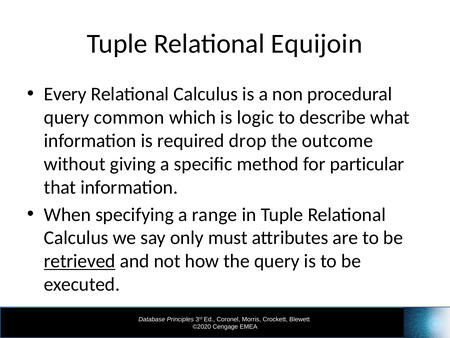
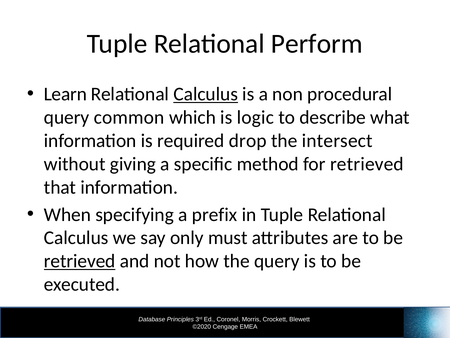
Equijoin: Equijoin -> Perform (317, 44)
Every: Every -> Learn (65, 94)
Calculus underline: none -> present (206, 94)
outcome: outcome -> intersect (337, 141)
for particular: particular -> retrieved (367, 164)
range: range -> prefix (215, 214)
